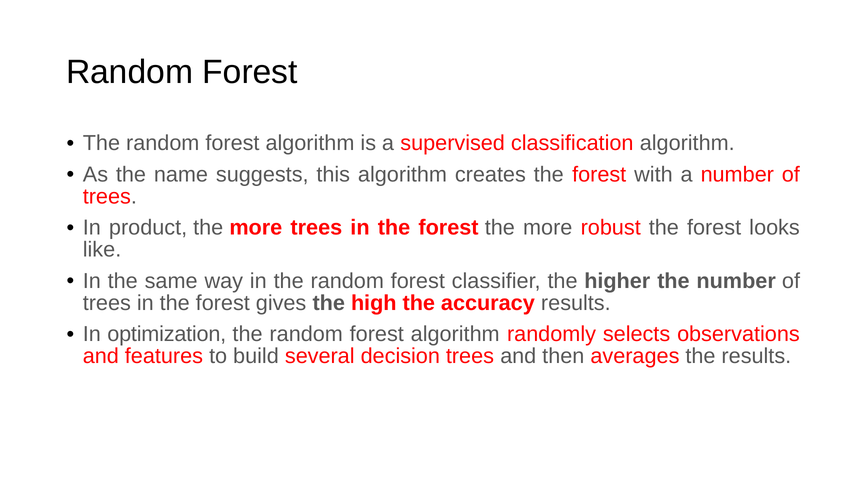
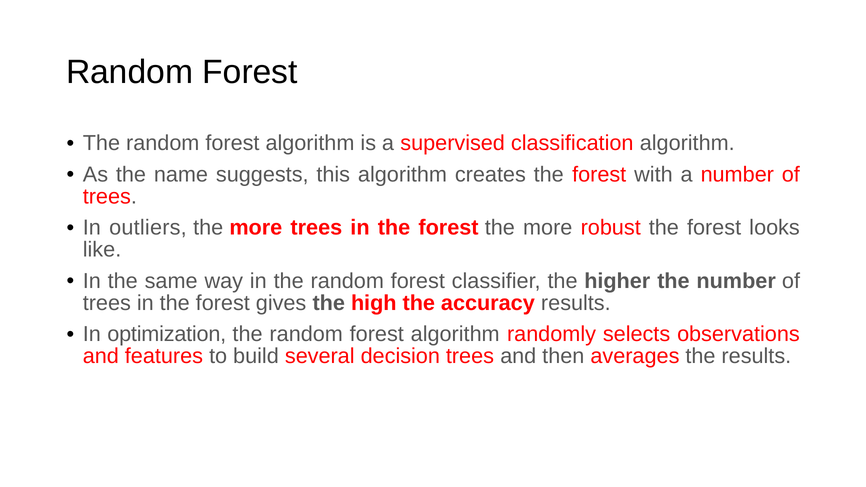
product: product -> outliers (148, 228)
